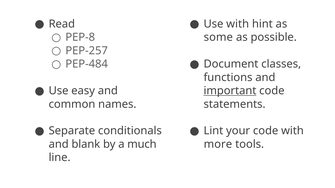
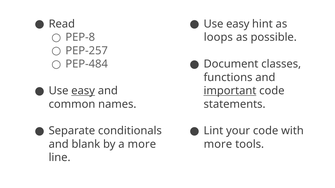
with: with -> easy (238, 24)
some: some -> loops (218, 37)
easy underline: none -> present (83, 91)
a much: much -> more (142, 145)
